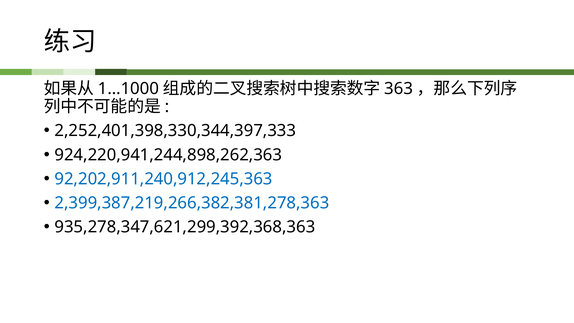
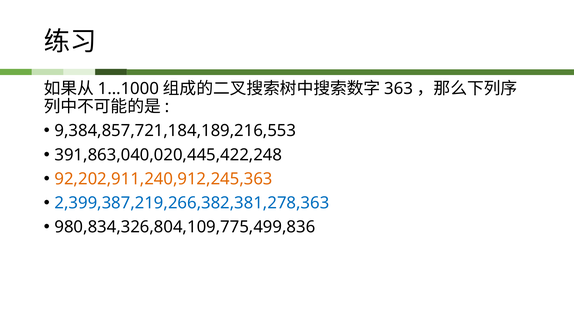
2,252,401,398,330,344,397,333: 2,252,401,398,330,344,397,333 -> 9,384,857,721,184,189,216,553 (175, 131)
924,220,941,244,898,262,363: 924,220,941,244,898,262,363 -> 391,863,040,020,445,422,248 (168, 155)
92,202,911,240,912,245,363 colour: blue -> orange (164, 179)
935,278,347,621,299,392,368,363: 935,278,347,621,299,392,368,363 -> 980,834,326,804,109,775,499,836 (185, 227)
